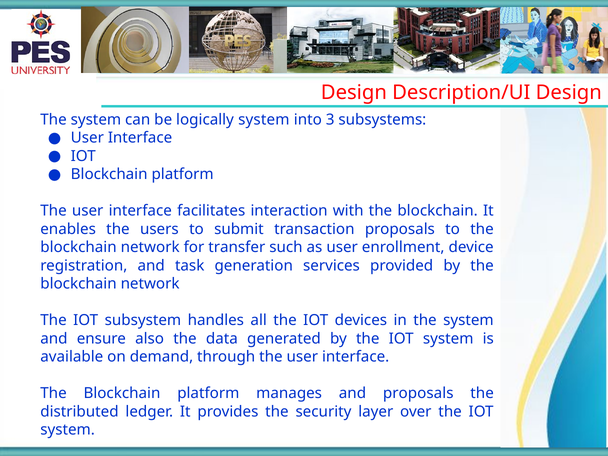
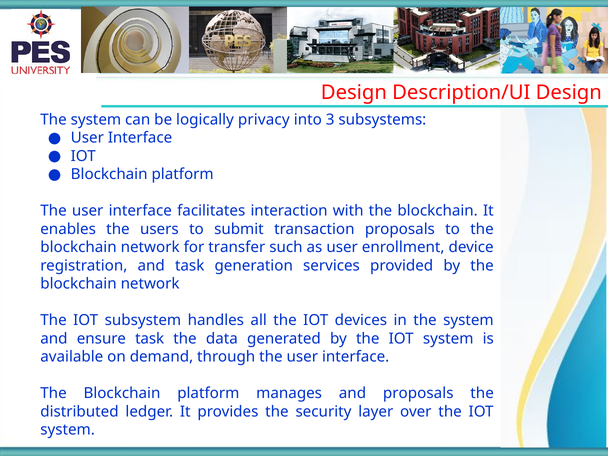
logically system: system -> privacy (264, 120)
ensure also: also -> task (150, 339)
